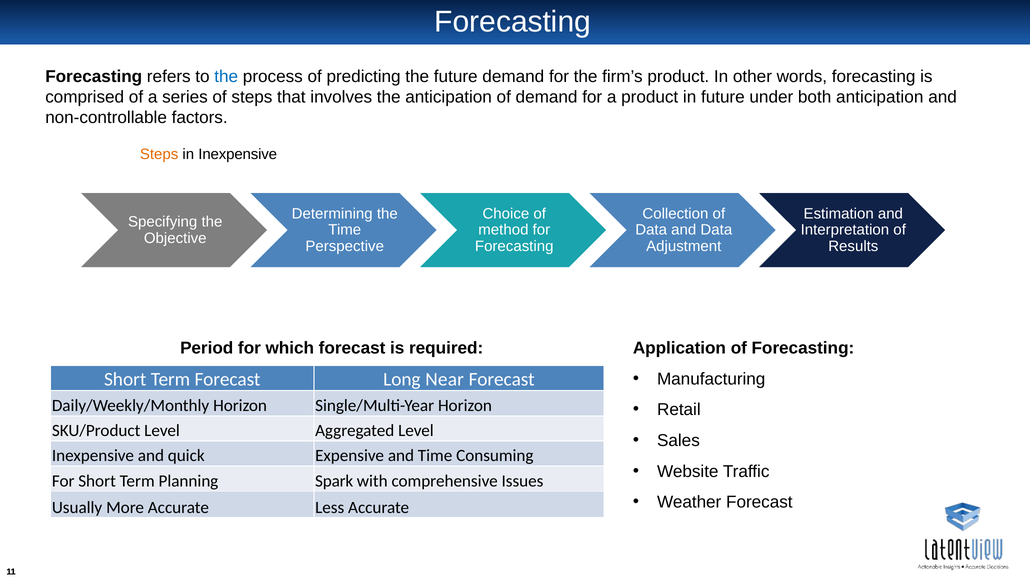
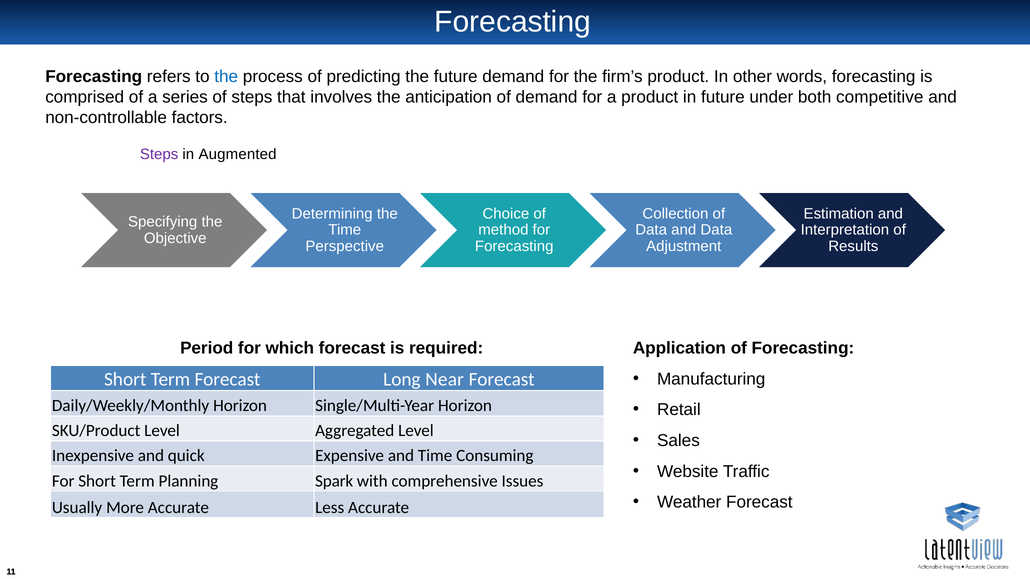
both anticipation: anticipation -> competitive (880, 97)
Steps colour: orange -> purple (159, 154)
in Inexpensive: Inexpensive -> Augmented (238, 154)
